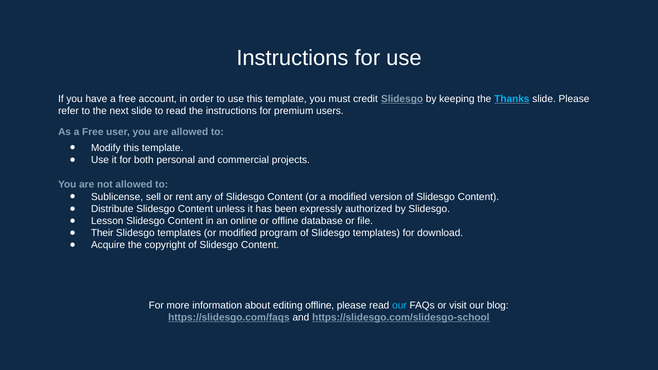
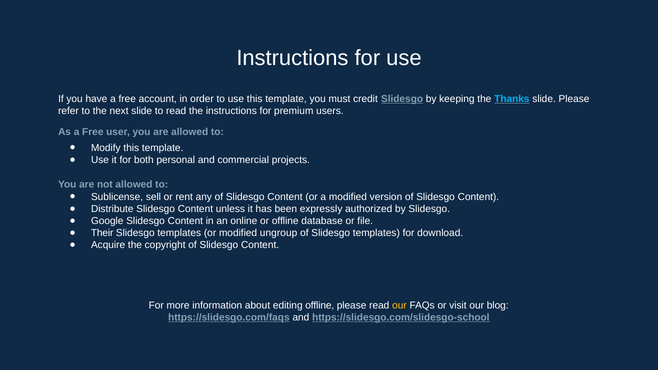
Lesson: Lesson -> Google (107, 221)
program: program -> ungroup (279, 233)
our colour: light blue -> yellow (399, 305)
